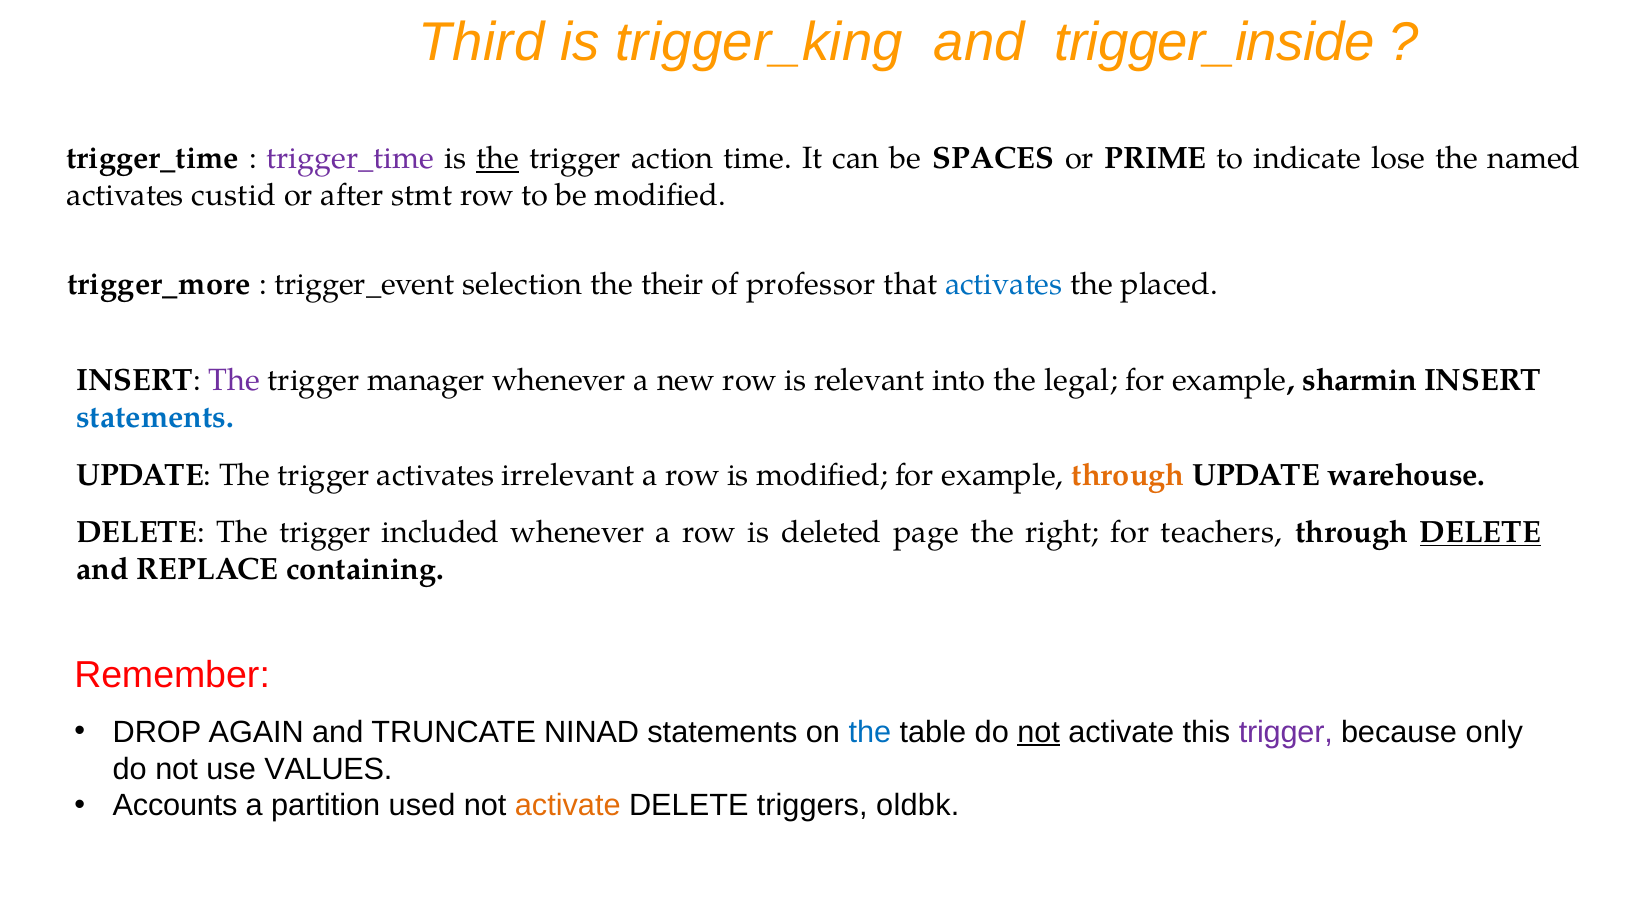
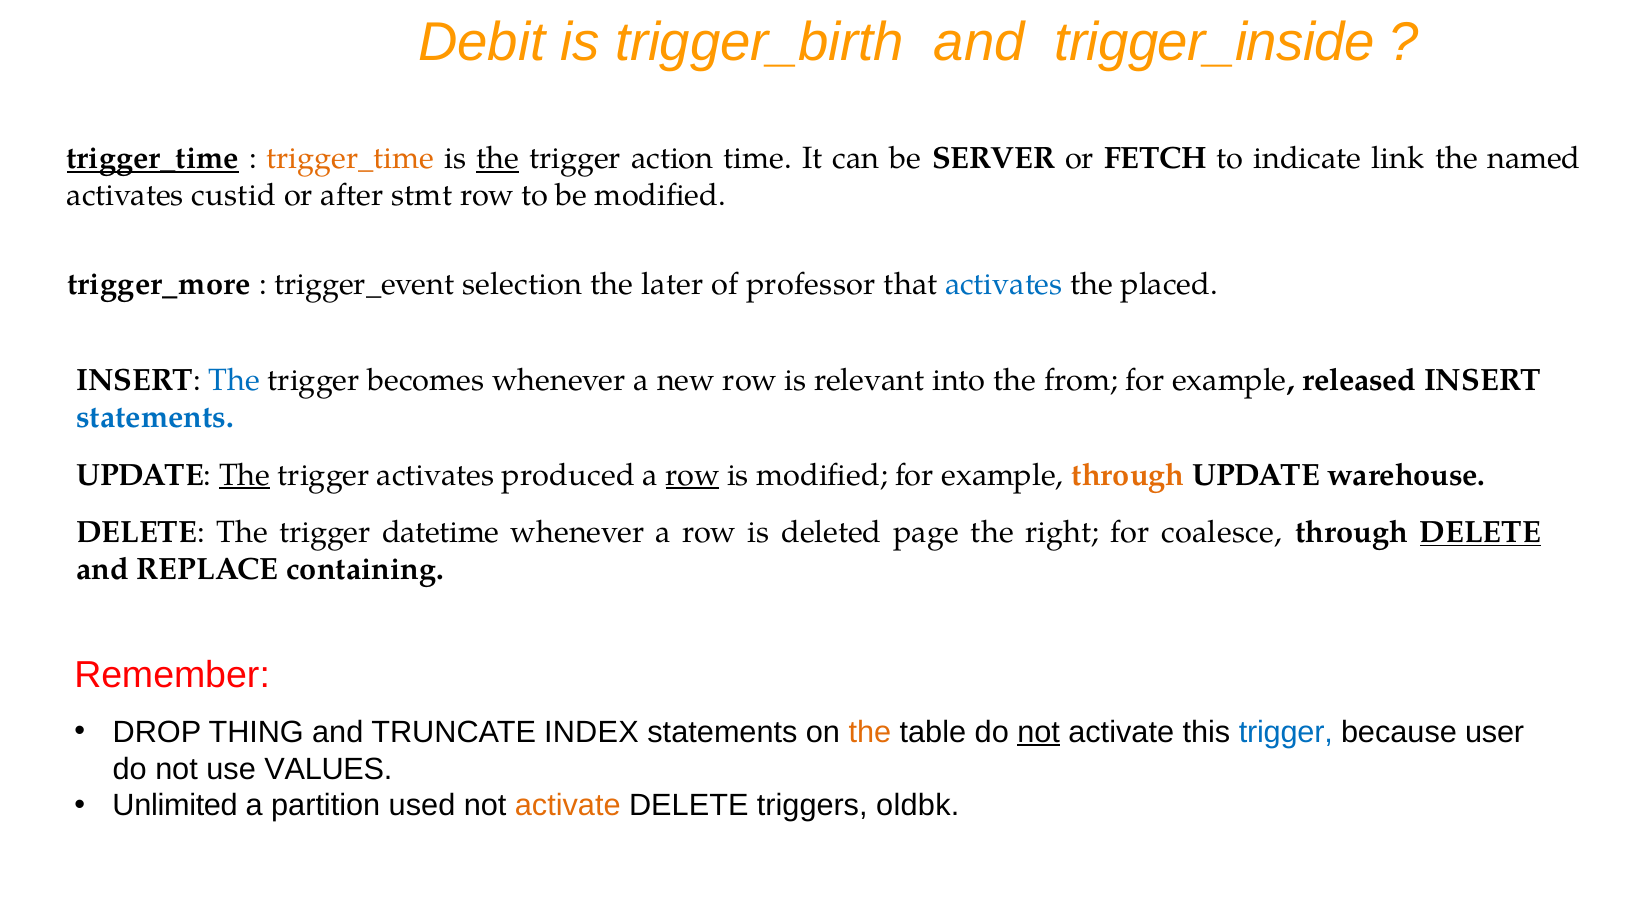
Third: Third -> Debit (482, 43)
trigger_king: trigger_king -> trigger_birth (759, 43)
trigger_time underline: none -> present (153, 158)
trigger_time colour: purple -> orange (351, 158)
SPACES: SPACES -> SERVER (994, 158)
PRIME: PRIME -> FETCH (1155, 158)
lose: lose -> link (1398, 158)
their: their -> later (672, 284)
The colour: purple -> blue (234, 381)
manager: manager -> becomes (426, 381)
legal: legal -> from (1081, 381)
sharmin: sharmin -> released (1360, 381)
The underline: none -> present (245, 475)
irrelevant: irrelevant -> produced (568, 475)
row underline: none -> present (693, 475)
included: included -> datetime (441, 532)
teachers: teachers -> coalesce (1222, 532)
AGAIN: AGAIN -> THING (256, 732)
NINAD: NINAD -> INDEX (591, 732)
the colour: blue -> orange (870, 732)
trigger colour: purple -> blue (1286, 732)
only: only -> user (1495, 732)
Accounts: Accounts -> Unlimited (175, 806)
